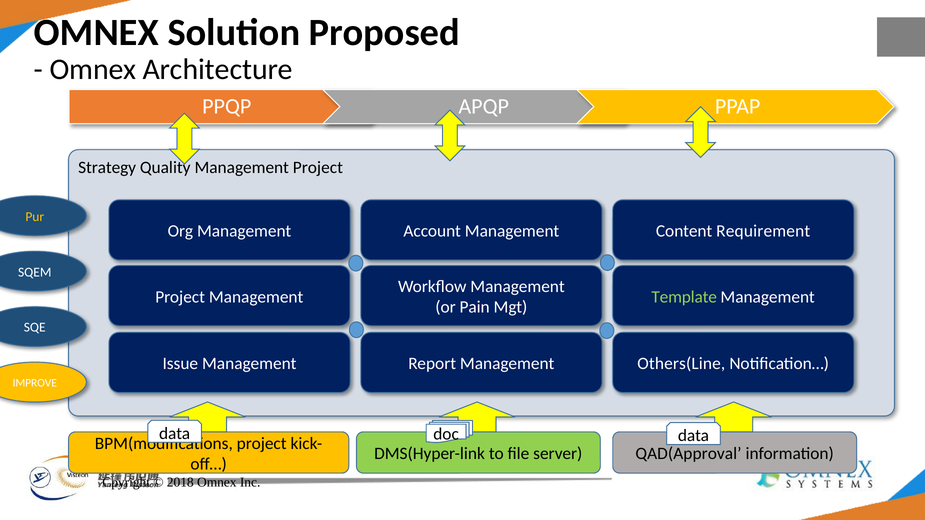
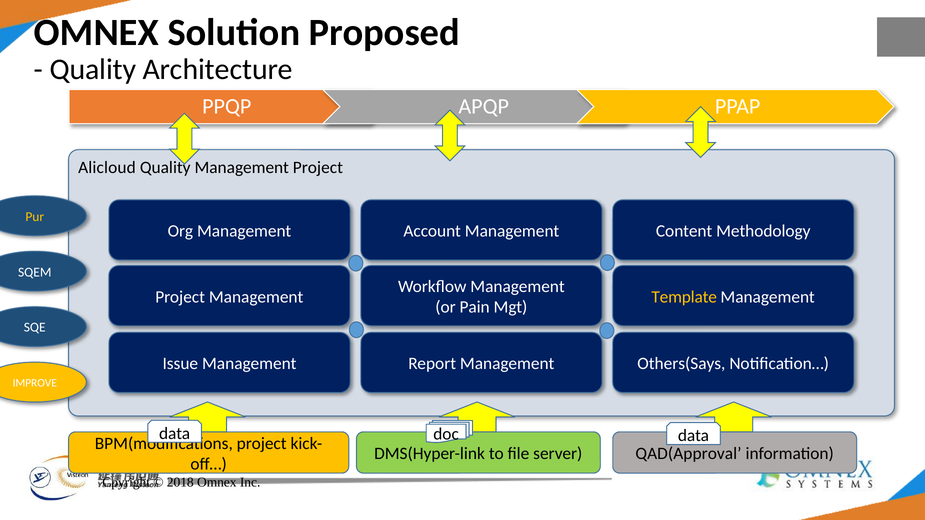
Omnex: Omnex -> Quality (93, 70)
Strategy: Strategy -> Alicloud (107, 168)
Requirement: Requirement -> Methodology (763, 231)
Template colour: light green -> yellow (684, 297)
Others(Line: Others(Line -> Others(Says (681, 364)
